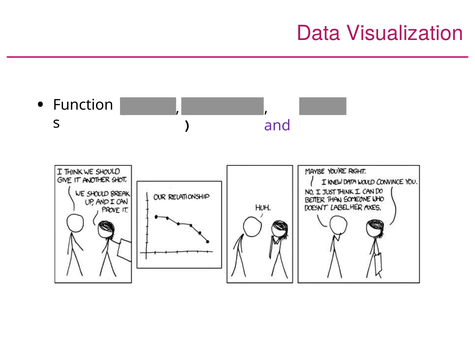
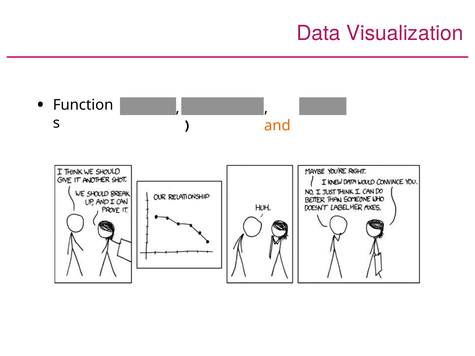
and colour: purple -> orange (277, 126)
